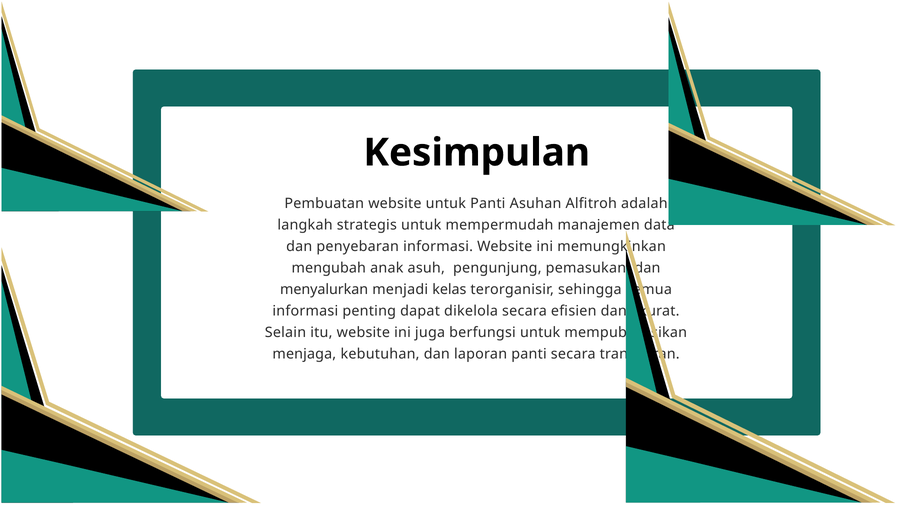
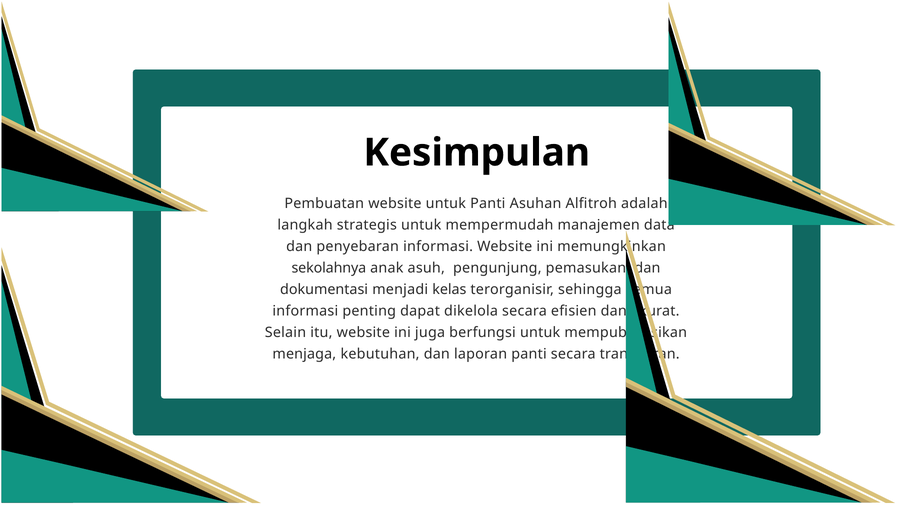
mengubah: mengubah -> sekolahnya (329, 268)
menyalurkan: menyalurkan -> dokumentasi (324, 289)
